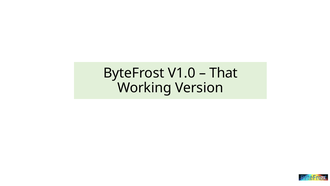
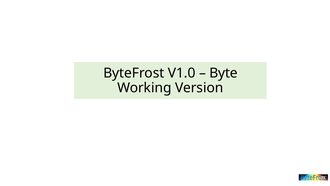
That: That -> Byte (223, 73)
